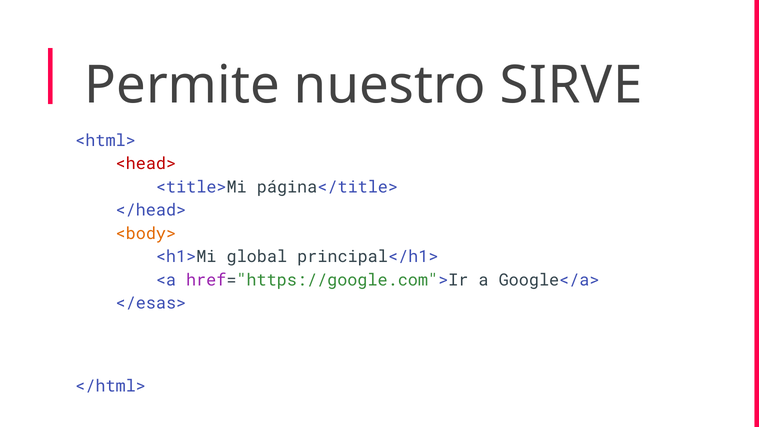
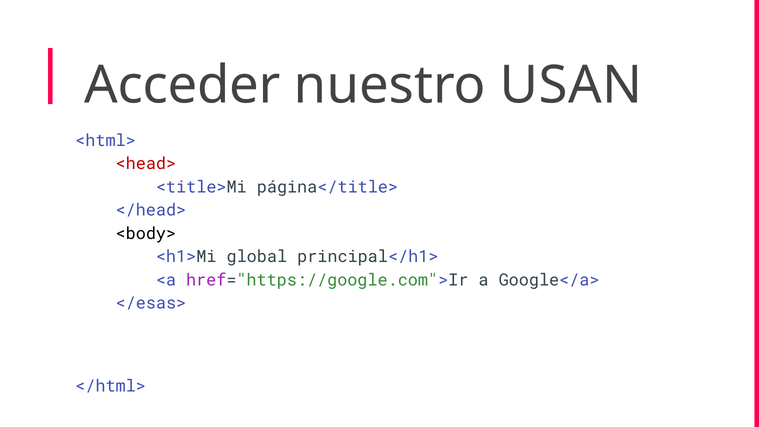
Permite: Permite -> Acceder (182, 85)
SIRVE: SIRVE -> USAN (571, 85)
<body> colour: orange -> black (146, 233)
